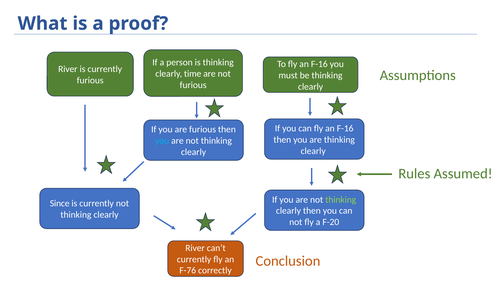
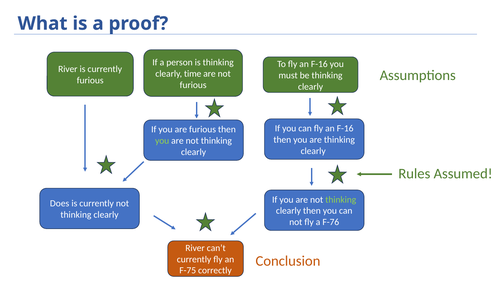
you colour: light blue -> light green (162, 141)
Since: Since -> Does (60, 204)
F-20: F-20 -> F-76 (331, 222)
F-76: F-76 -> F-75 (188, 271)
